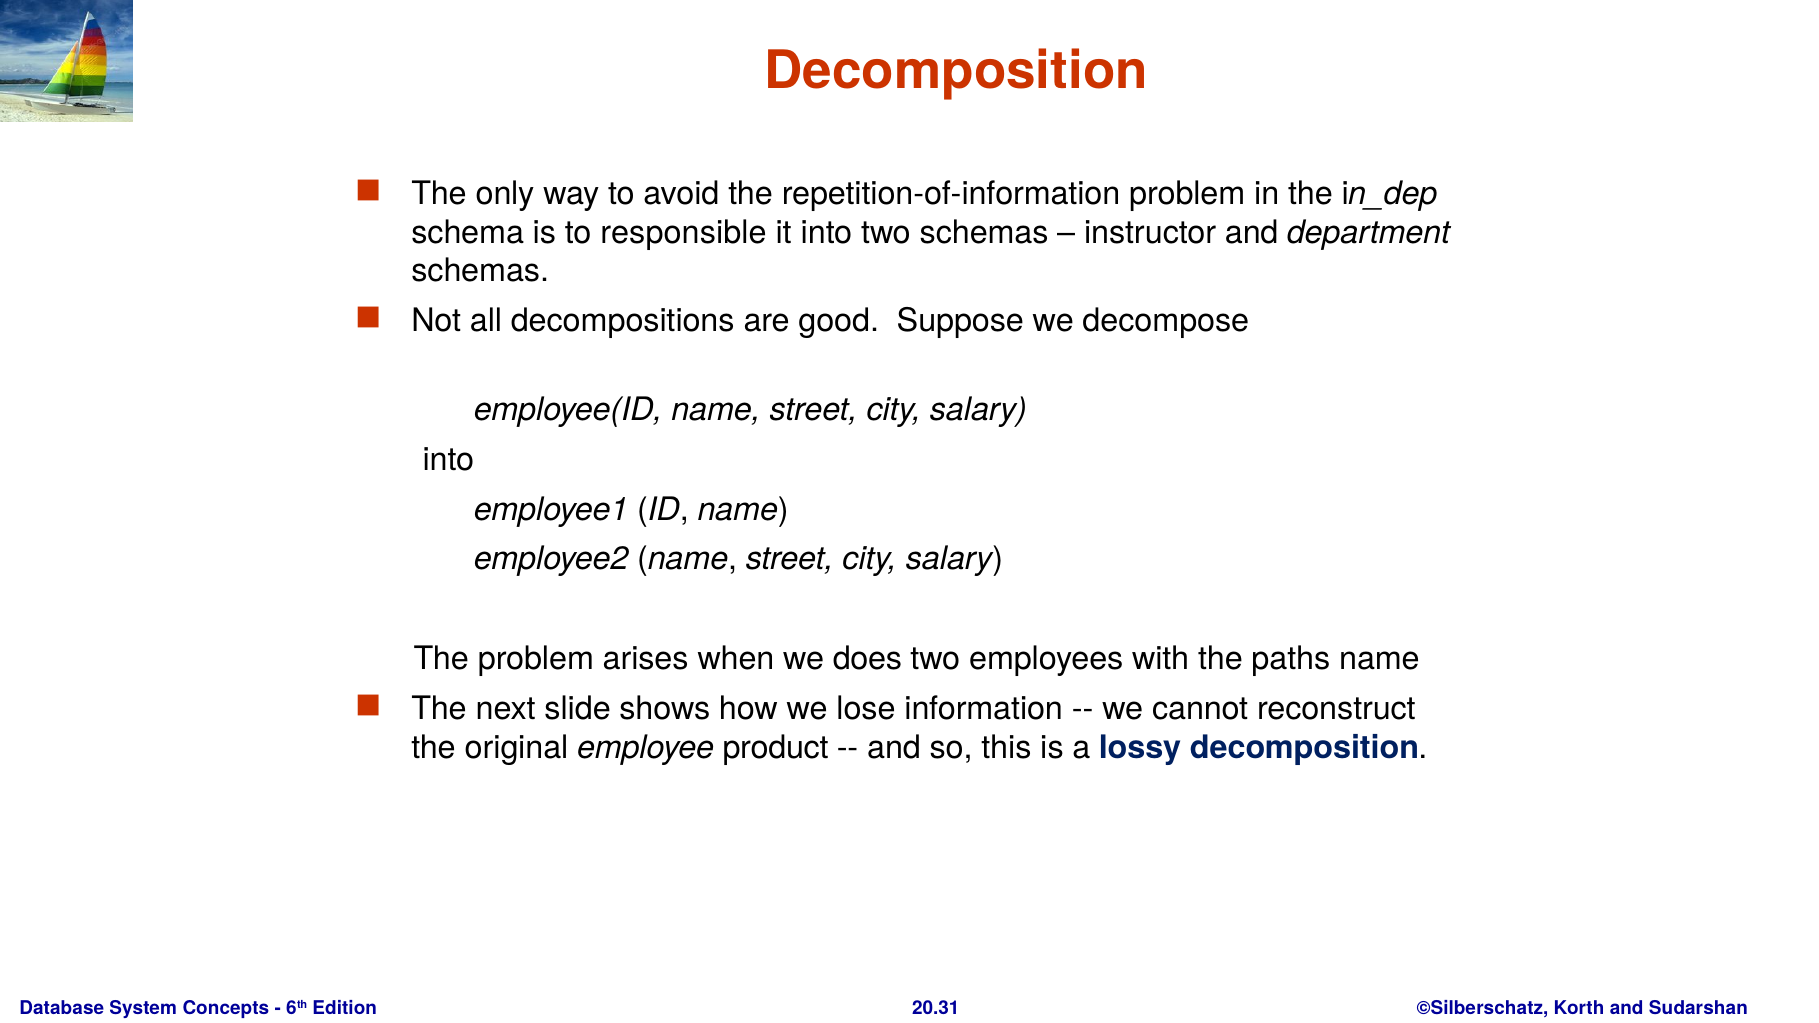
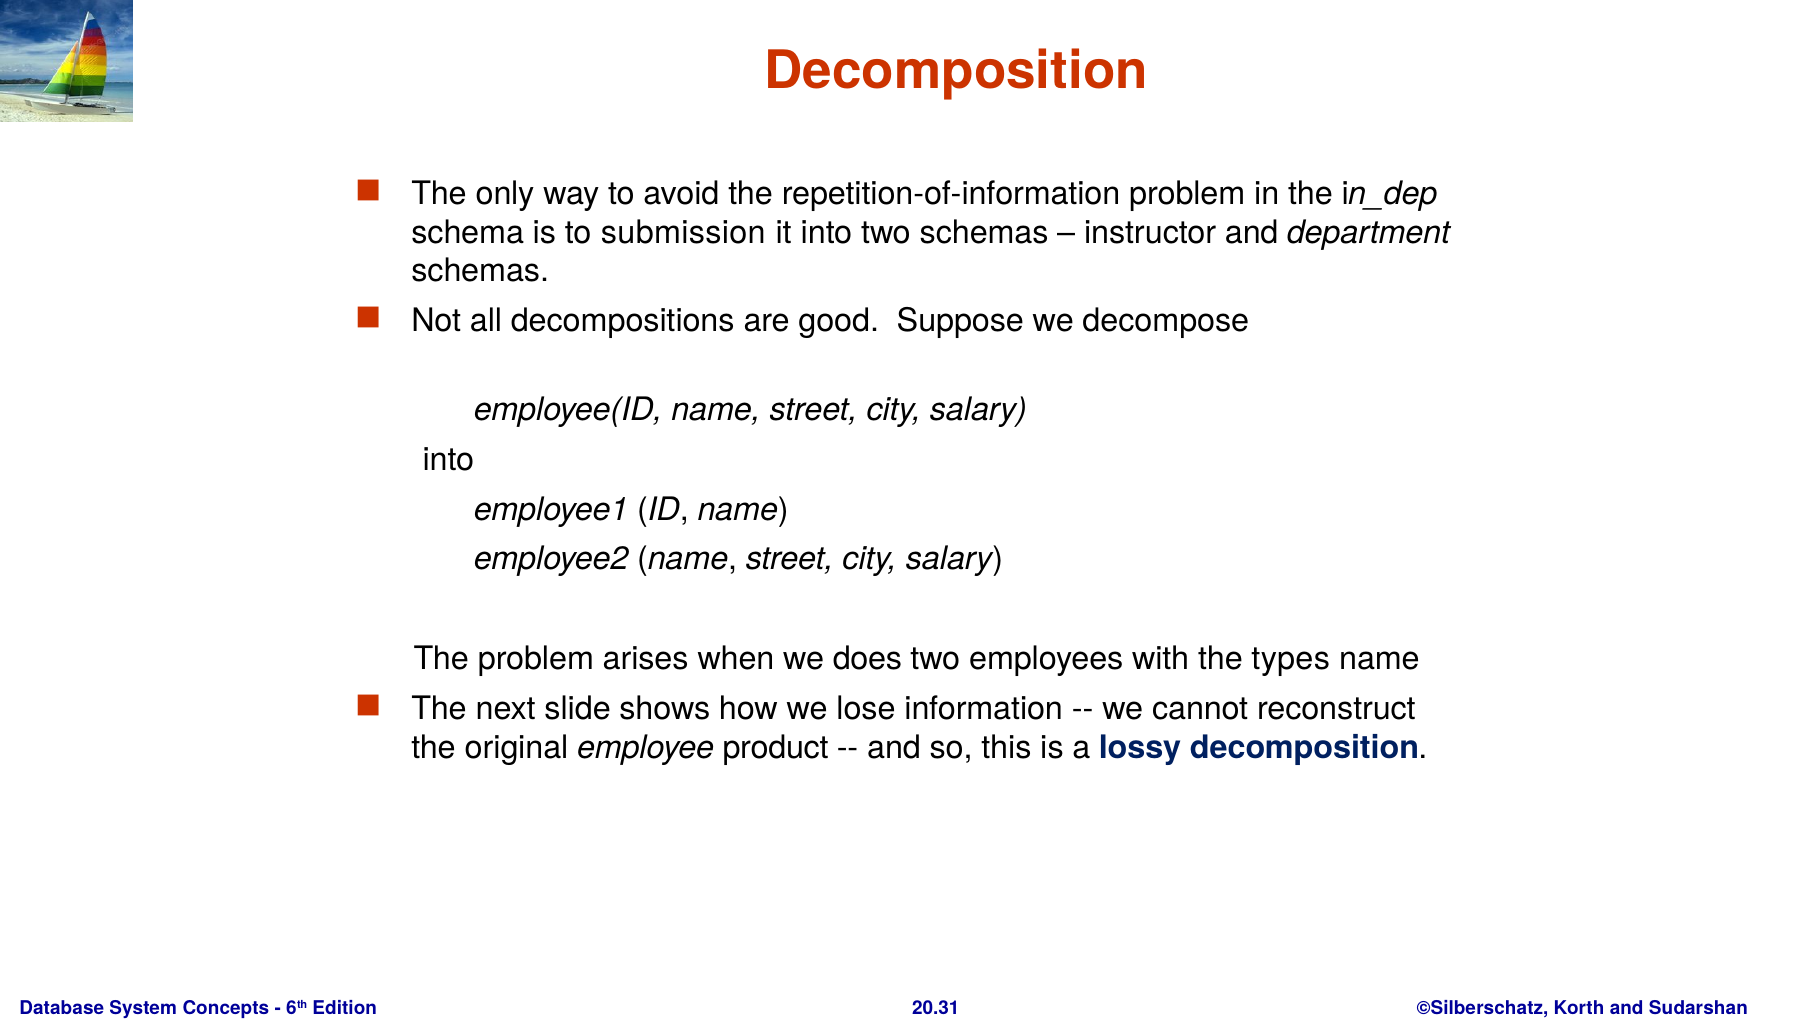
responsible: responsible -> submission (683, 233)
paths: paths -> types (1291, 659)
